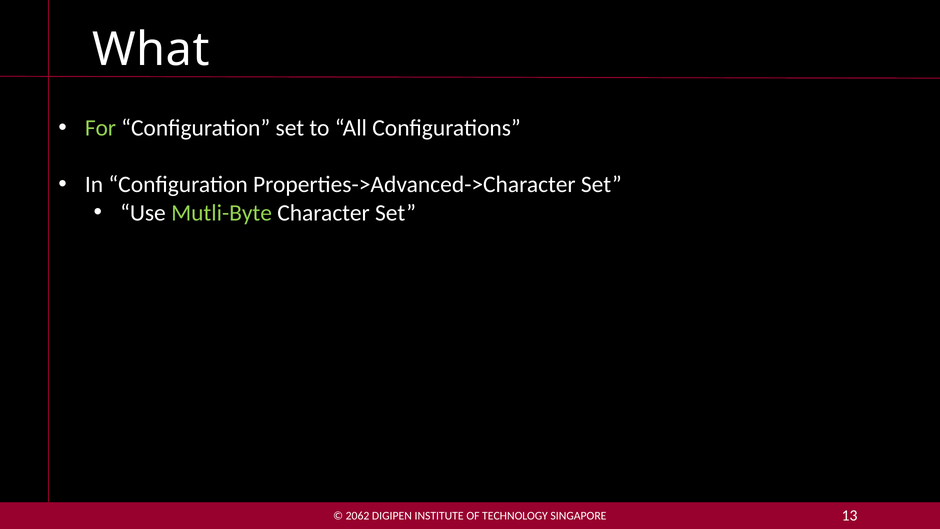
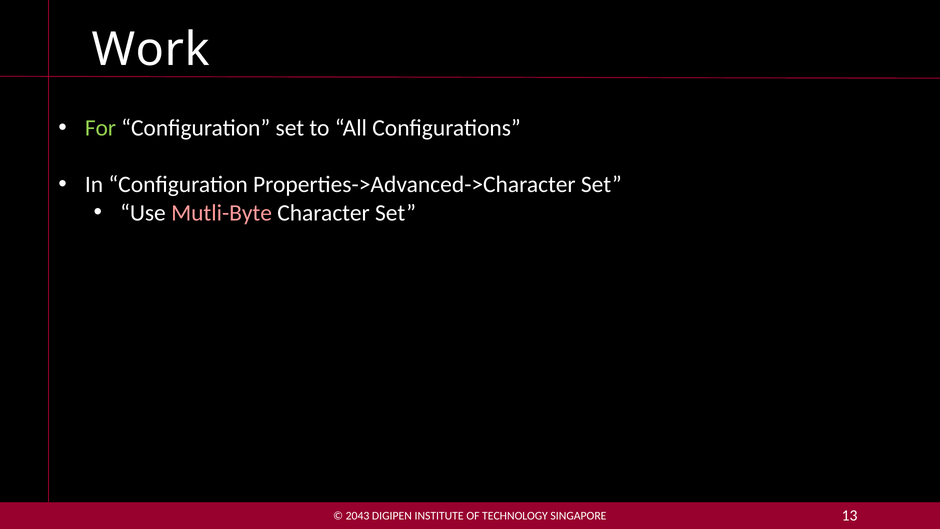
What: What -> Work (151, 50)
Mutli-Byte colour: light green -> pink (222, 213)
2062: 2062 -> 2043 (358, 515)
